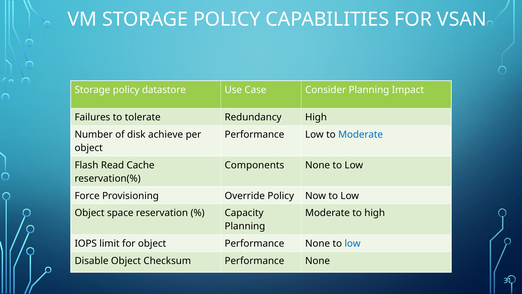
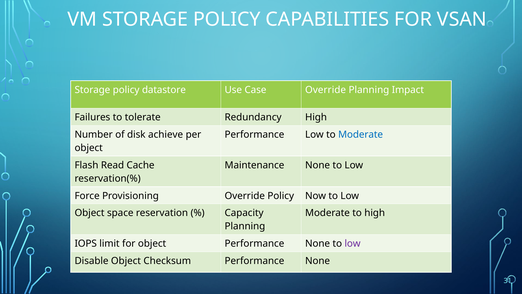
Case Consider: Consider -> Override (326, 90)
Components: Components -> Maintenance (254, 165)
low colour: blue -> purple (353, 243)
